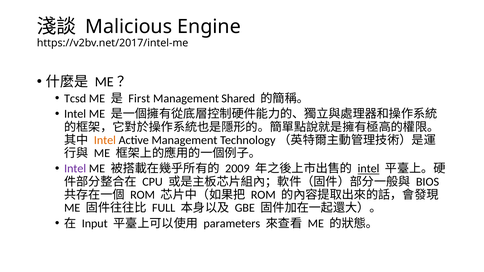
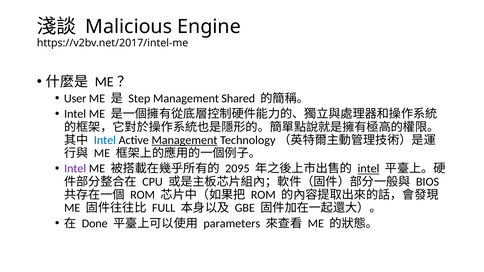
Tcsd: Tcsd -> User (75, 98)
First: First -> Step (139, 98)
Intel colour: orange -> blue (105, 140)
Management underline: none -> present (184, 140)
2009: 2009 -> 2095 (237, 169)
Input: Input -> Done (95, 224)
